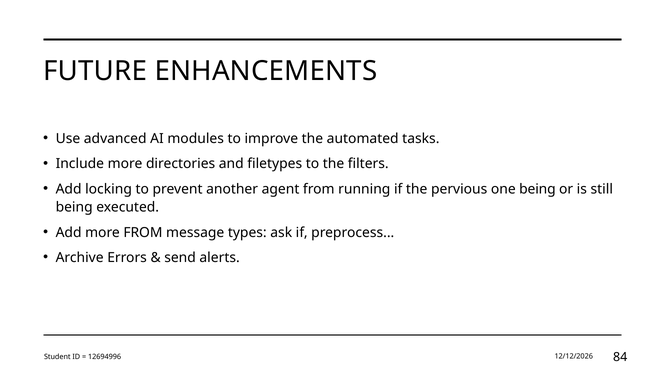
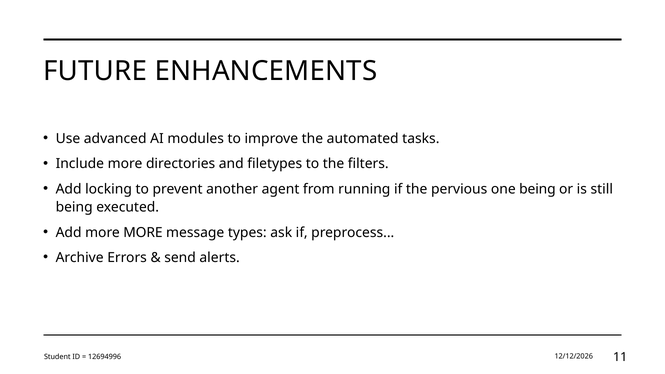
more FROM: FROM -> MORE (143, 233)
84: 84 -> 11 (620, 357)
